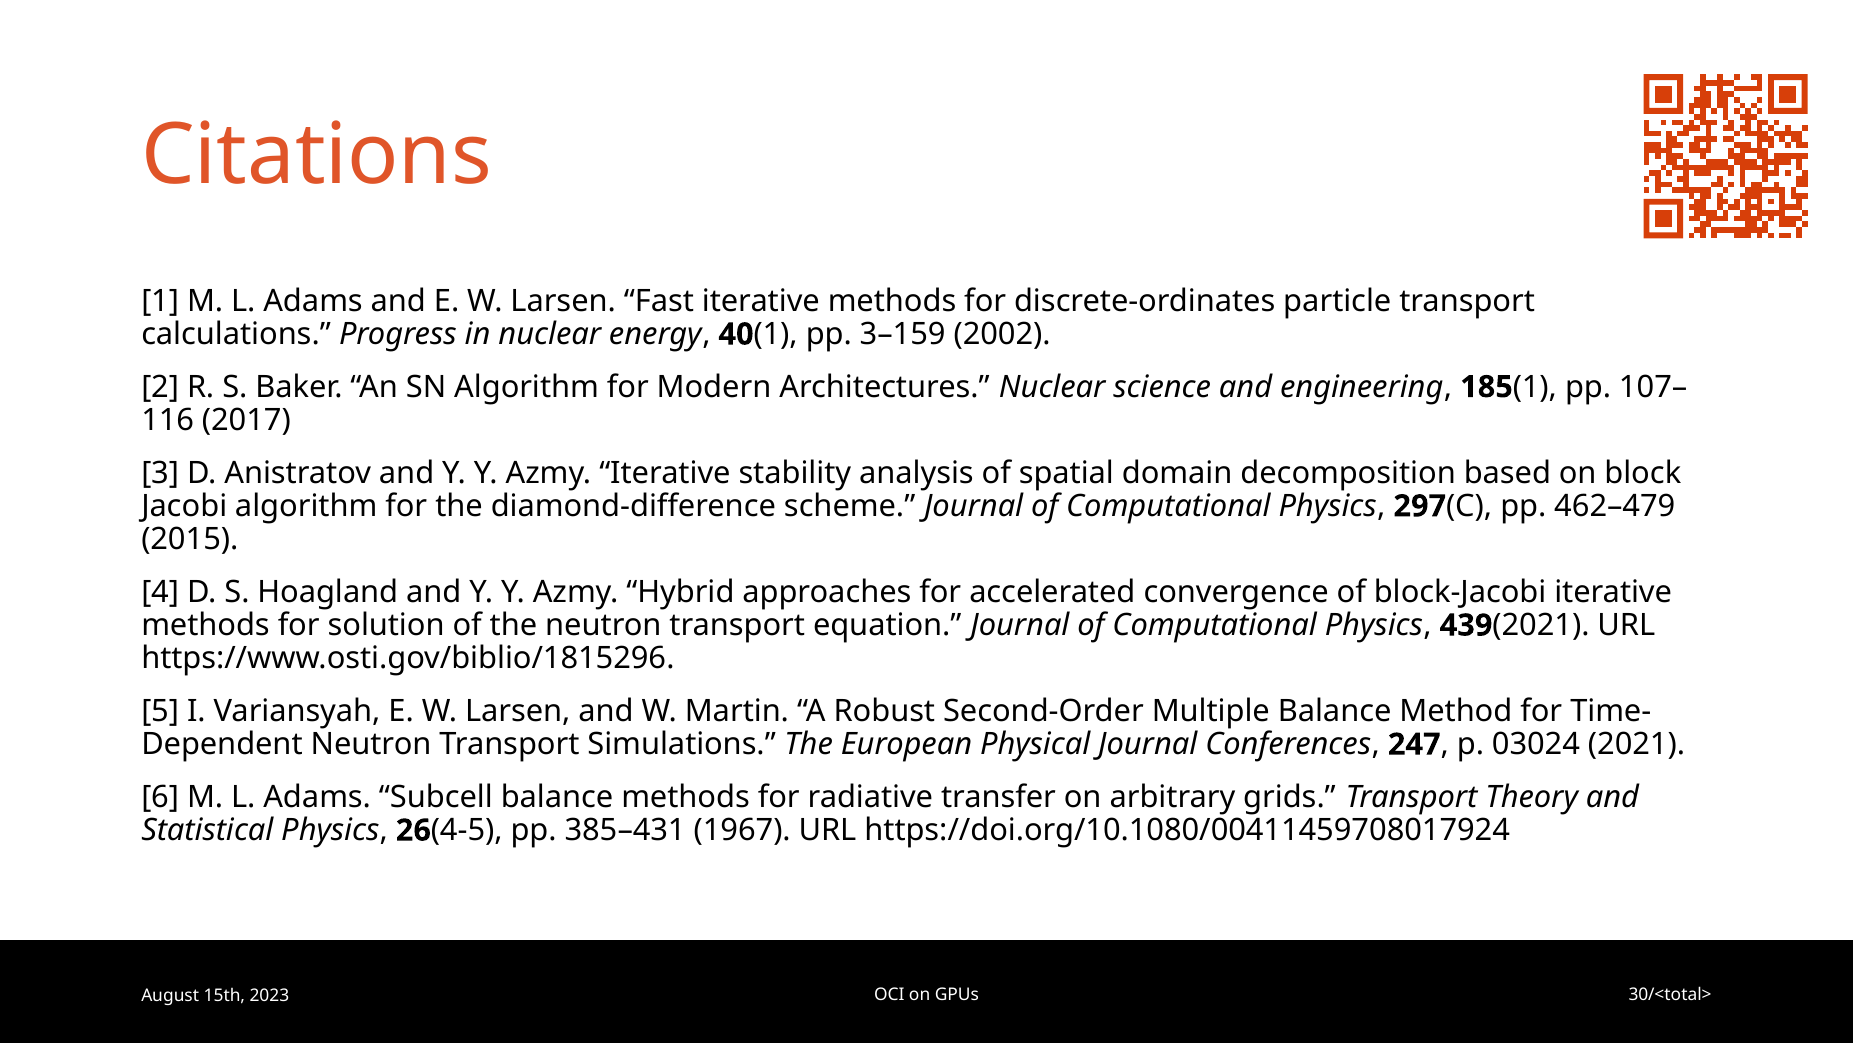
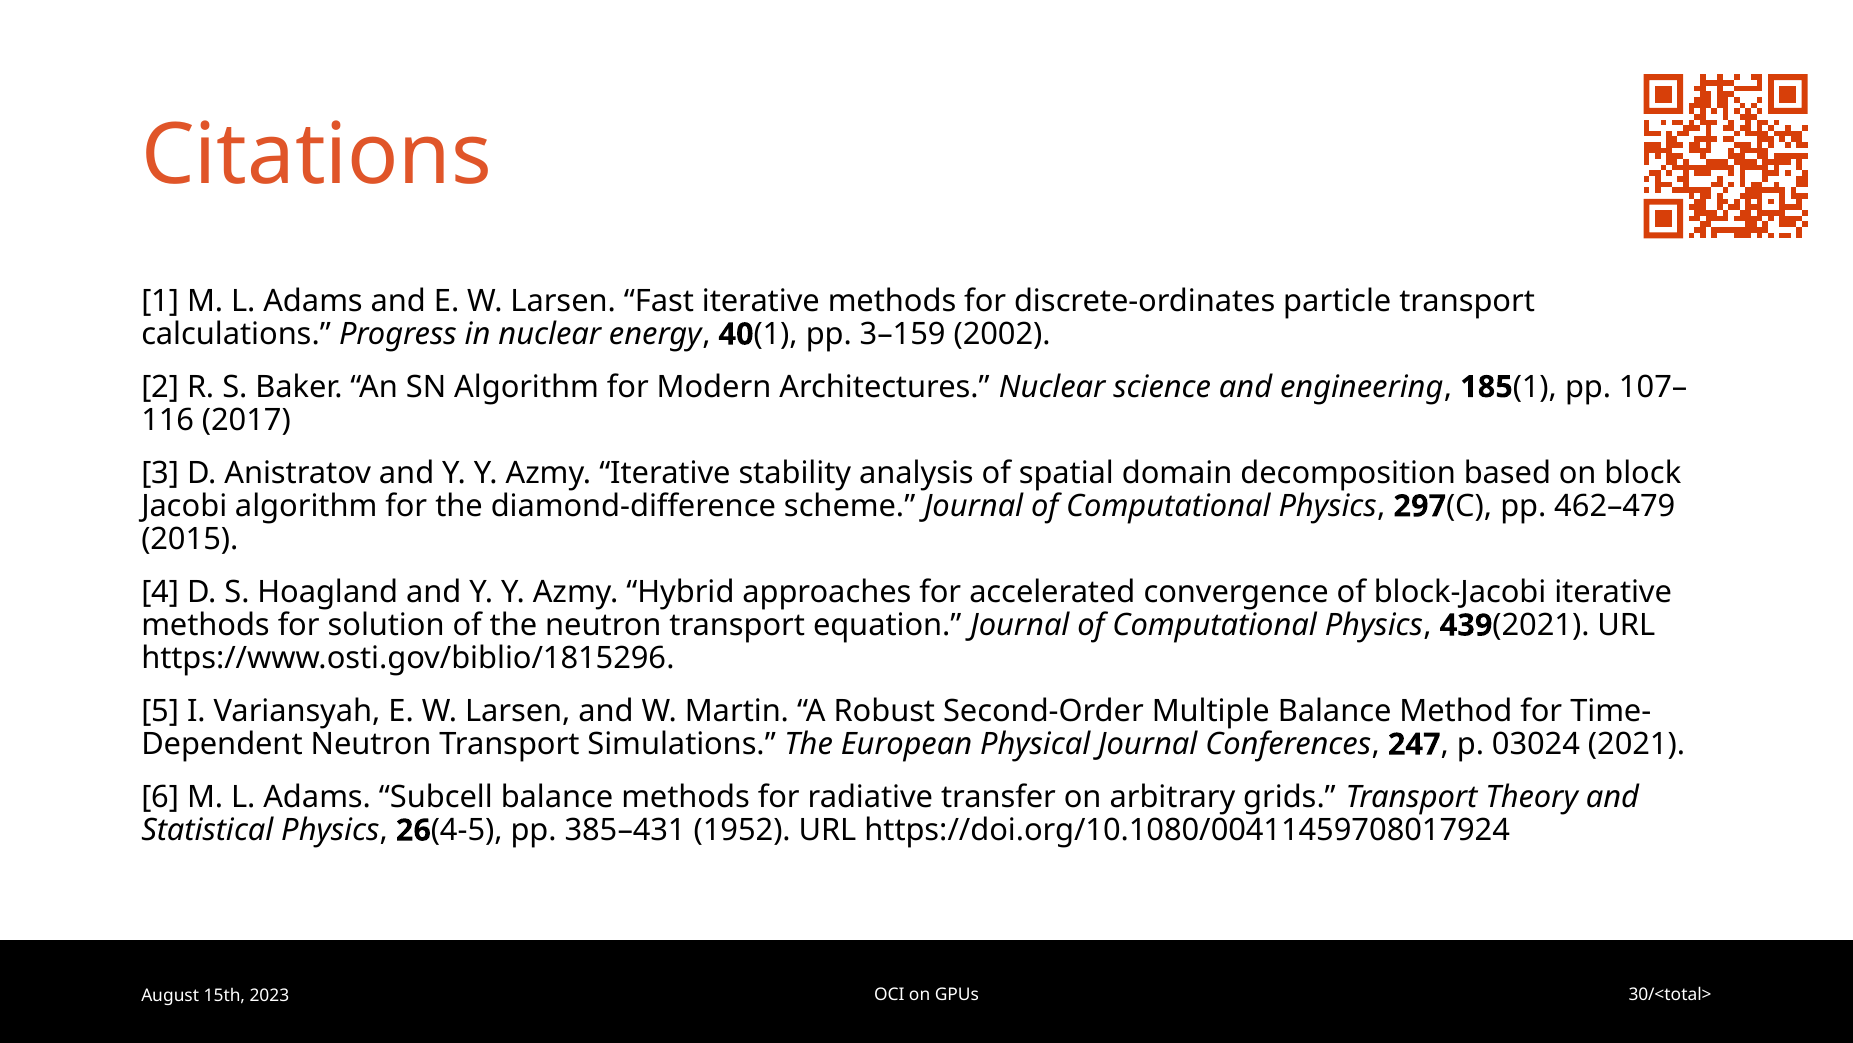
1967: 1967 -> 1952 (742, 830)
